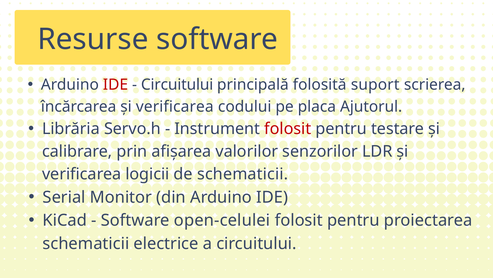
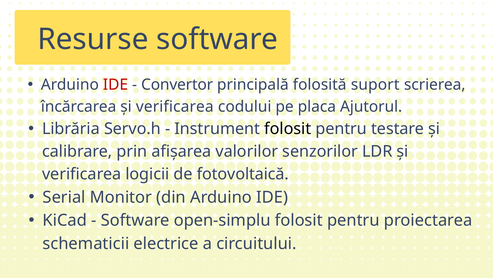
Circuitului: Circuitului -> Convertor (177, 85)
folosit colour: red -> black (288, 129)
de schematicii: schematicii -> fotovoltaică (243, 174)
open-celulei: open-celulei -> open-simplu (222, 220)
